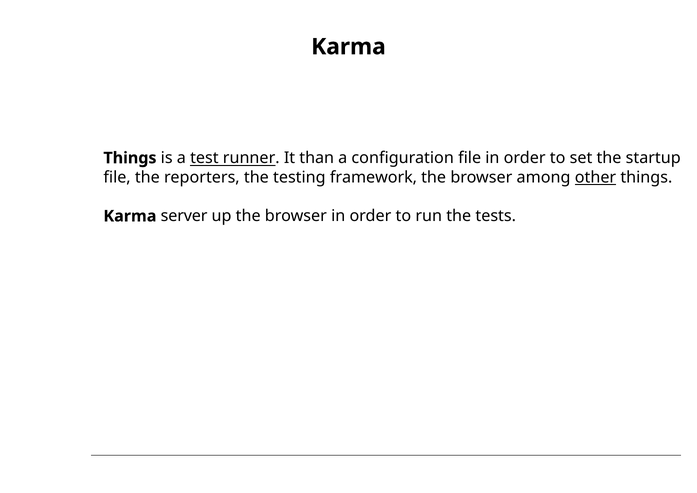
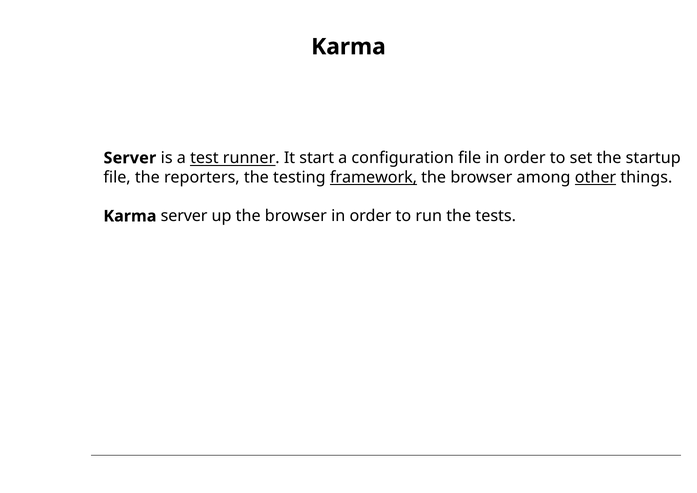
Things: Things -> Server (130, 158)
than: than -> start (317, 158)
framework underline: none -> present (373, 177)
